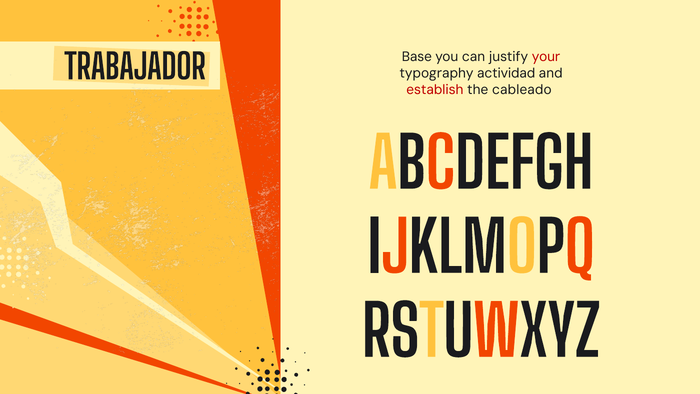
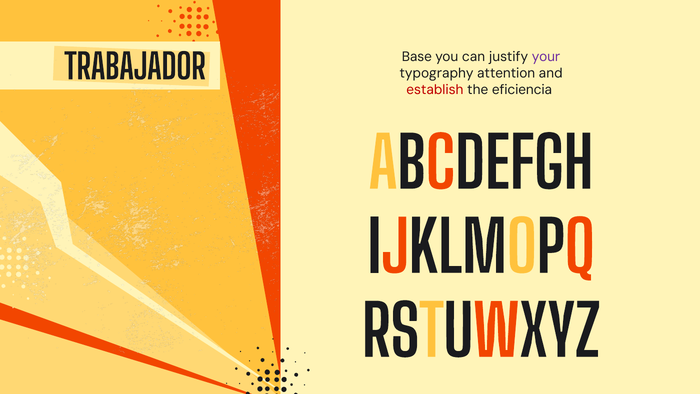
your colour: red -> purple (546, 57)
actividad: actividad -> attention (506, 73)
cableado: cableado -> eficiencia (522, 90)
